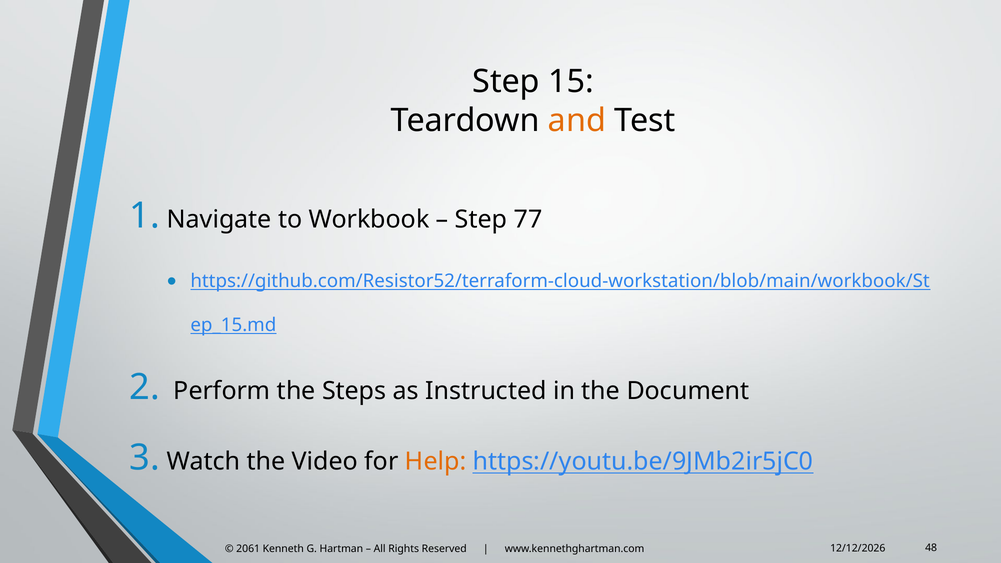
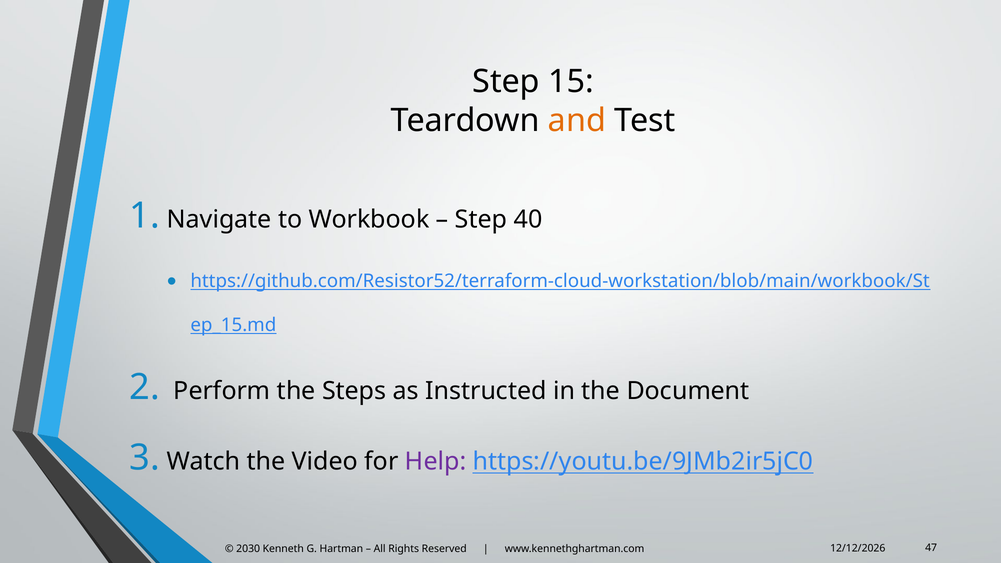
77: 77 -> 40 (528, 219)
Help colour: orange -> purple (436, 462)
48: 48 -> 47 (931, 548)
2061: 2061 -> 2030 (248, 549)
